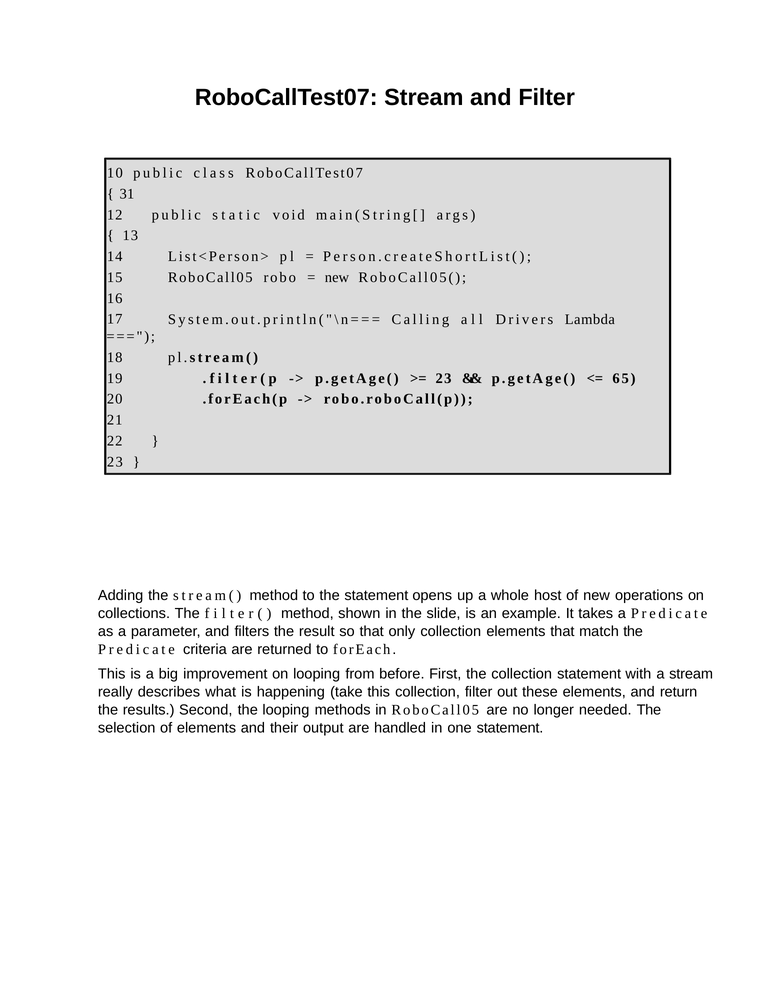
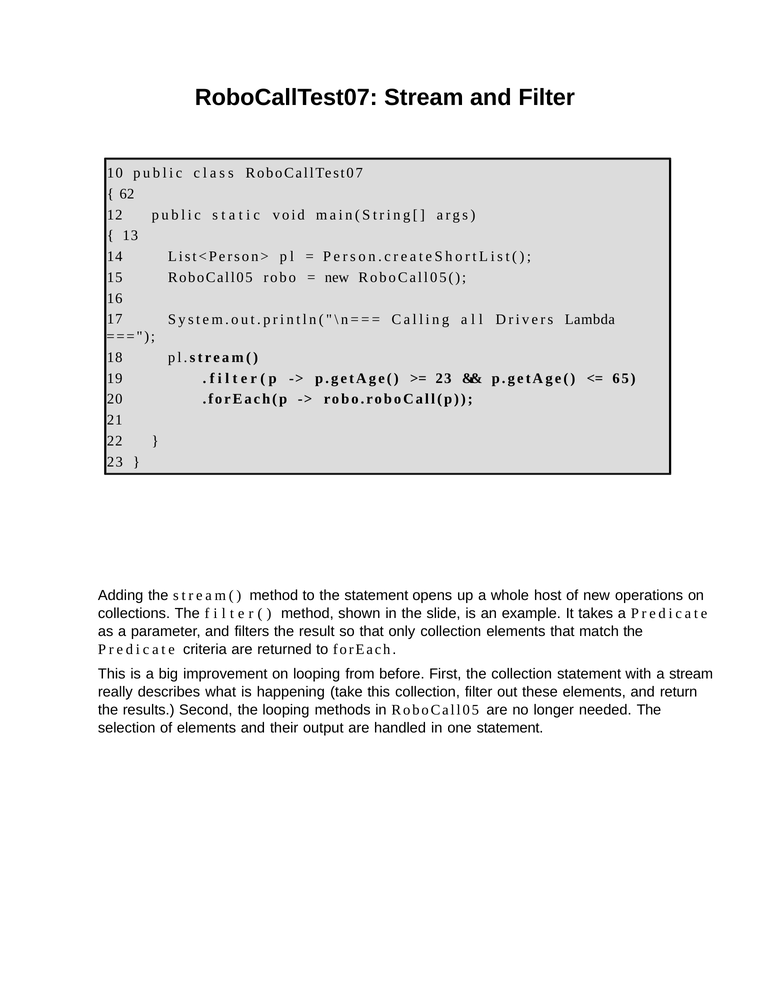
31: 31 -> 62 (127, 194)
